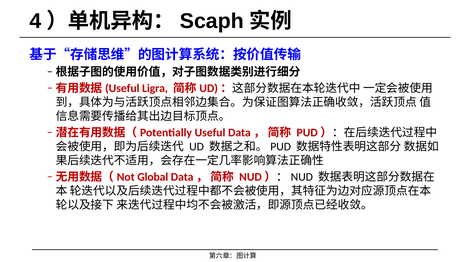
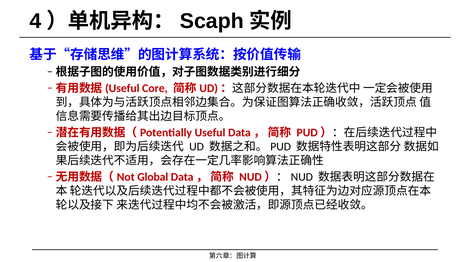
Ligra: Ligra -> Core (155, 88)
